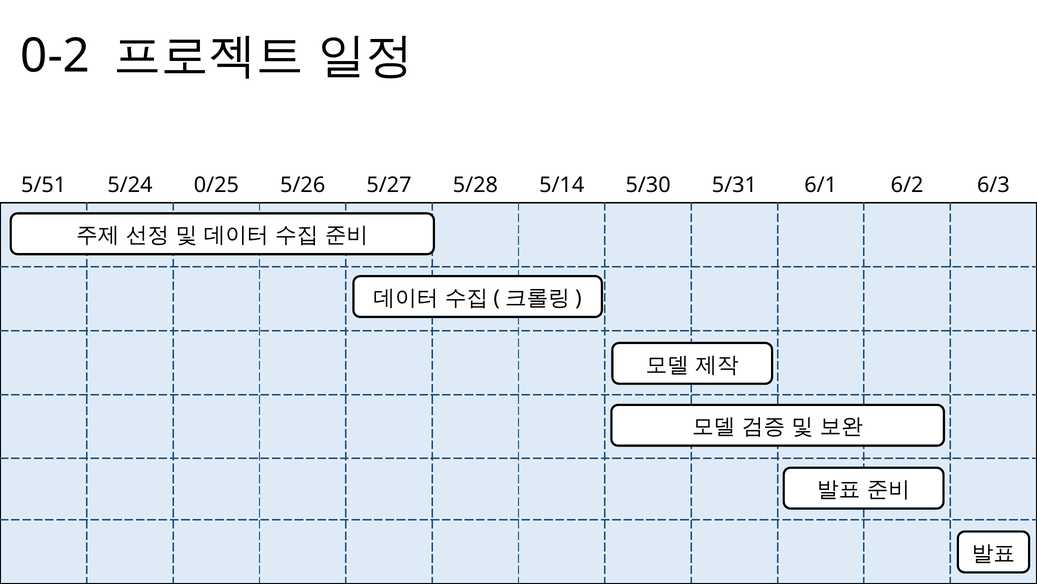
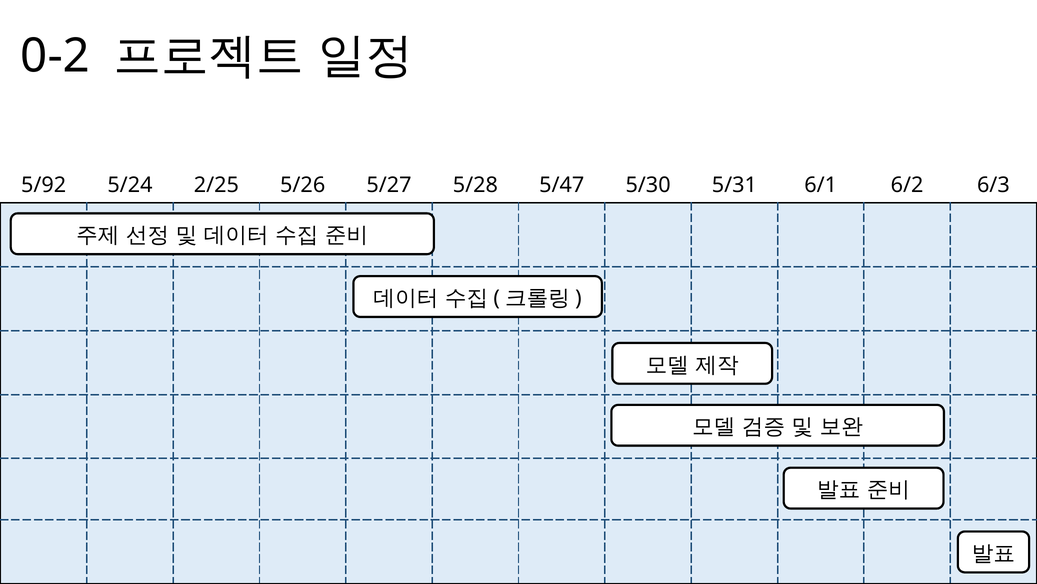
5/51: 5/51 -> 5/92 (44, 185)
0/25: 0/25 -> 2/25 (216, 185)
5/14: 5/14 -> 5/47 (562, 185)
